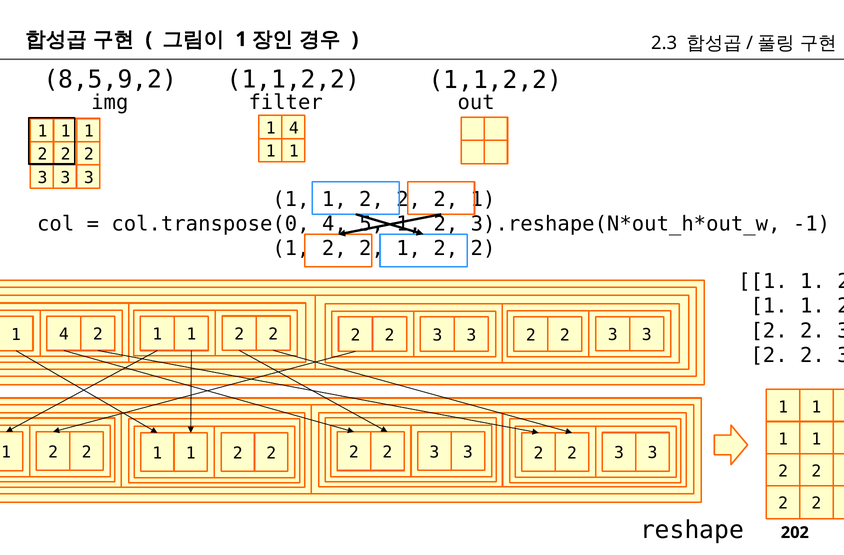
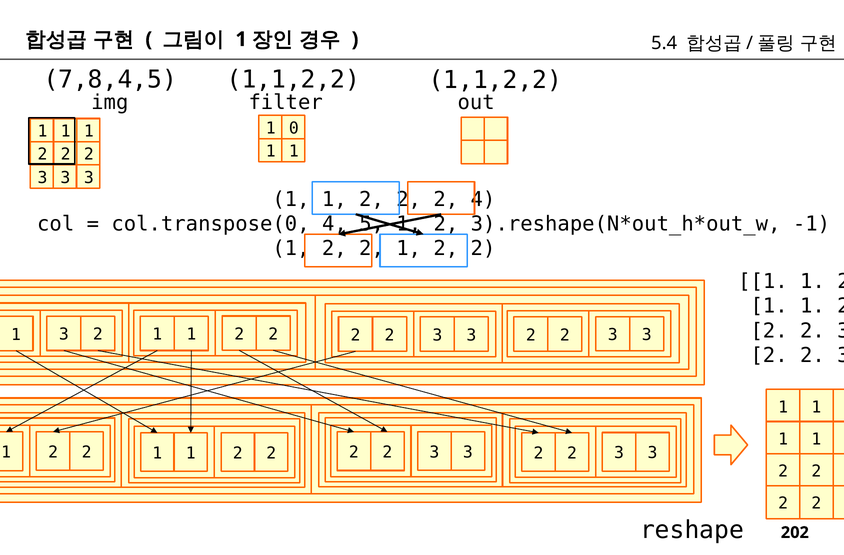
2.3: 2.3 -> 5.4 (664, 43)
8,5,9,2: 8,5,9,2 -> 7,8,4,5 (110, 80)
4: 4 -> 0 (294, 128)
2 2 2 1: 1 -> 4 (483, 199)
4: 4 -> 3 (64, 334)
